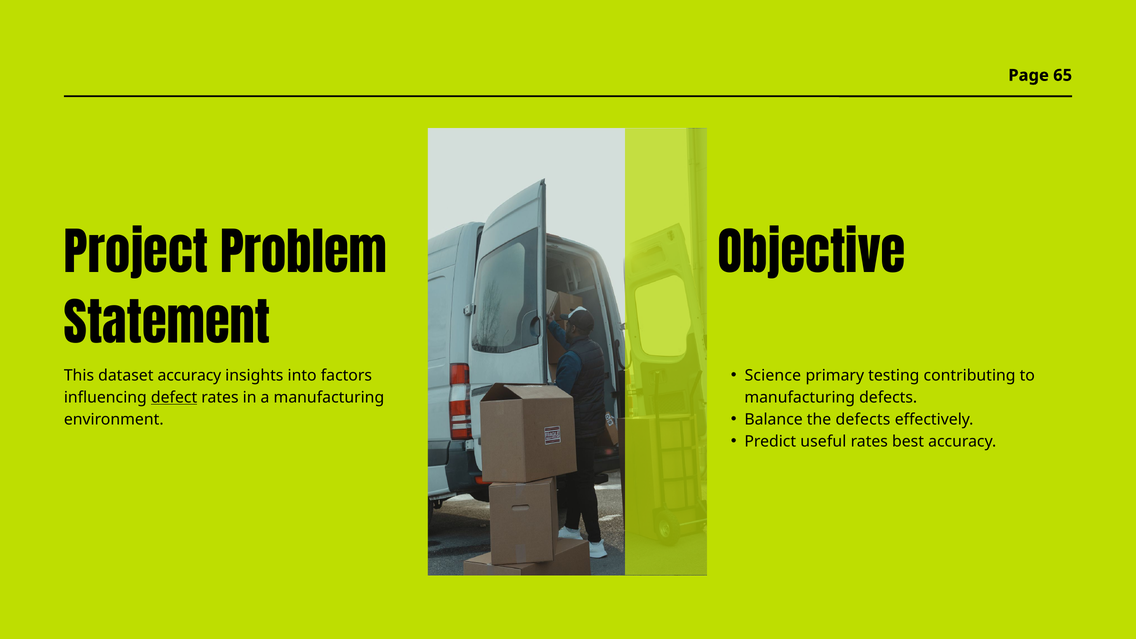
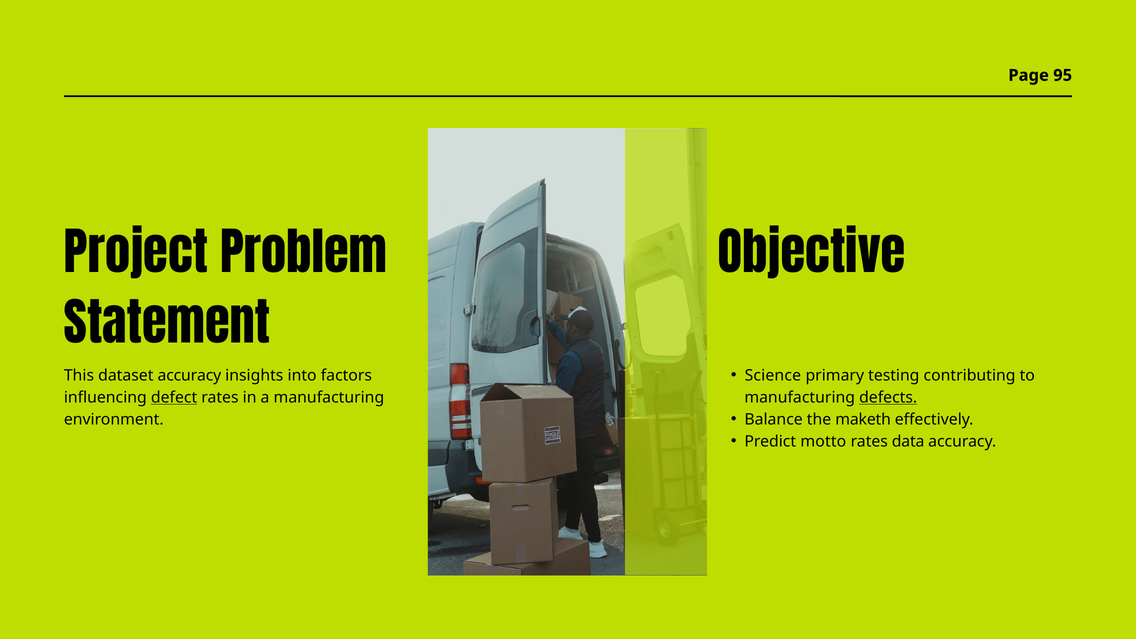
65: 65 -> 95 (1063, 75)
defects underline: none -> present (888, 397)
the defects: defects -> maketh (863, 420)
useful: useful -> motto (823, 442)
best: best -> data (908, 442)
